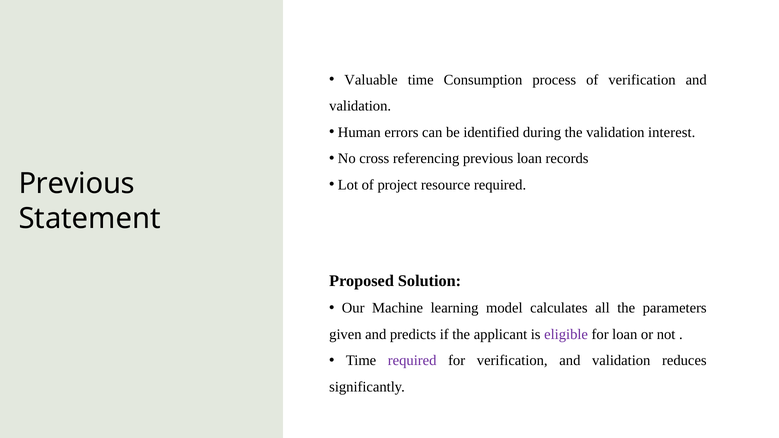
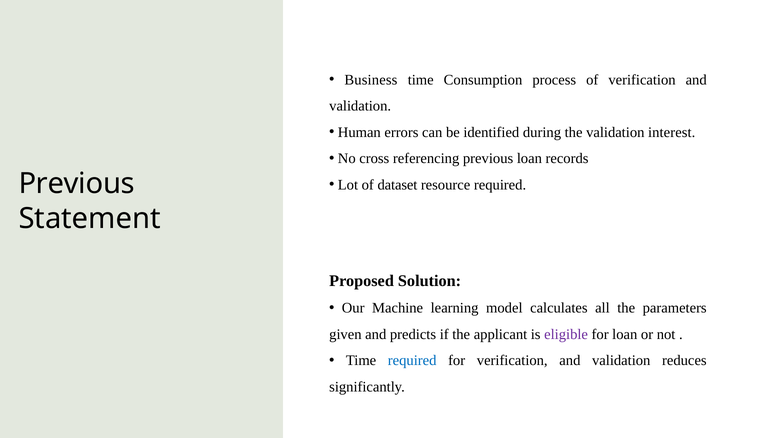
Valuable: Valuable -> Business (371, 80)
project: project -> dataset (397, 185)
required colour: purple -> blue (412, 361)
